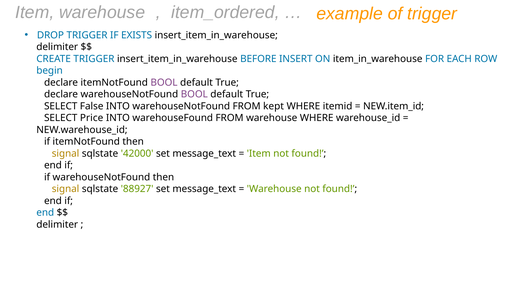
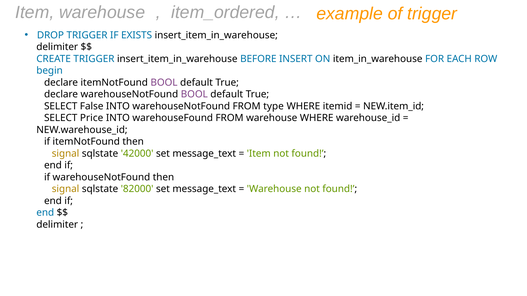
kept: kept -> type (274, 106)
88927: 88927 -> 82000 (137, 189)
